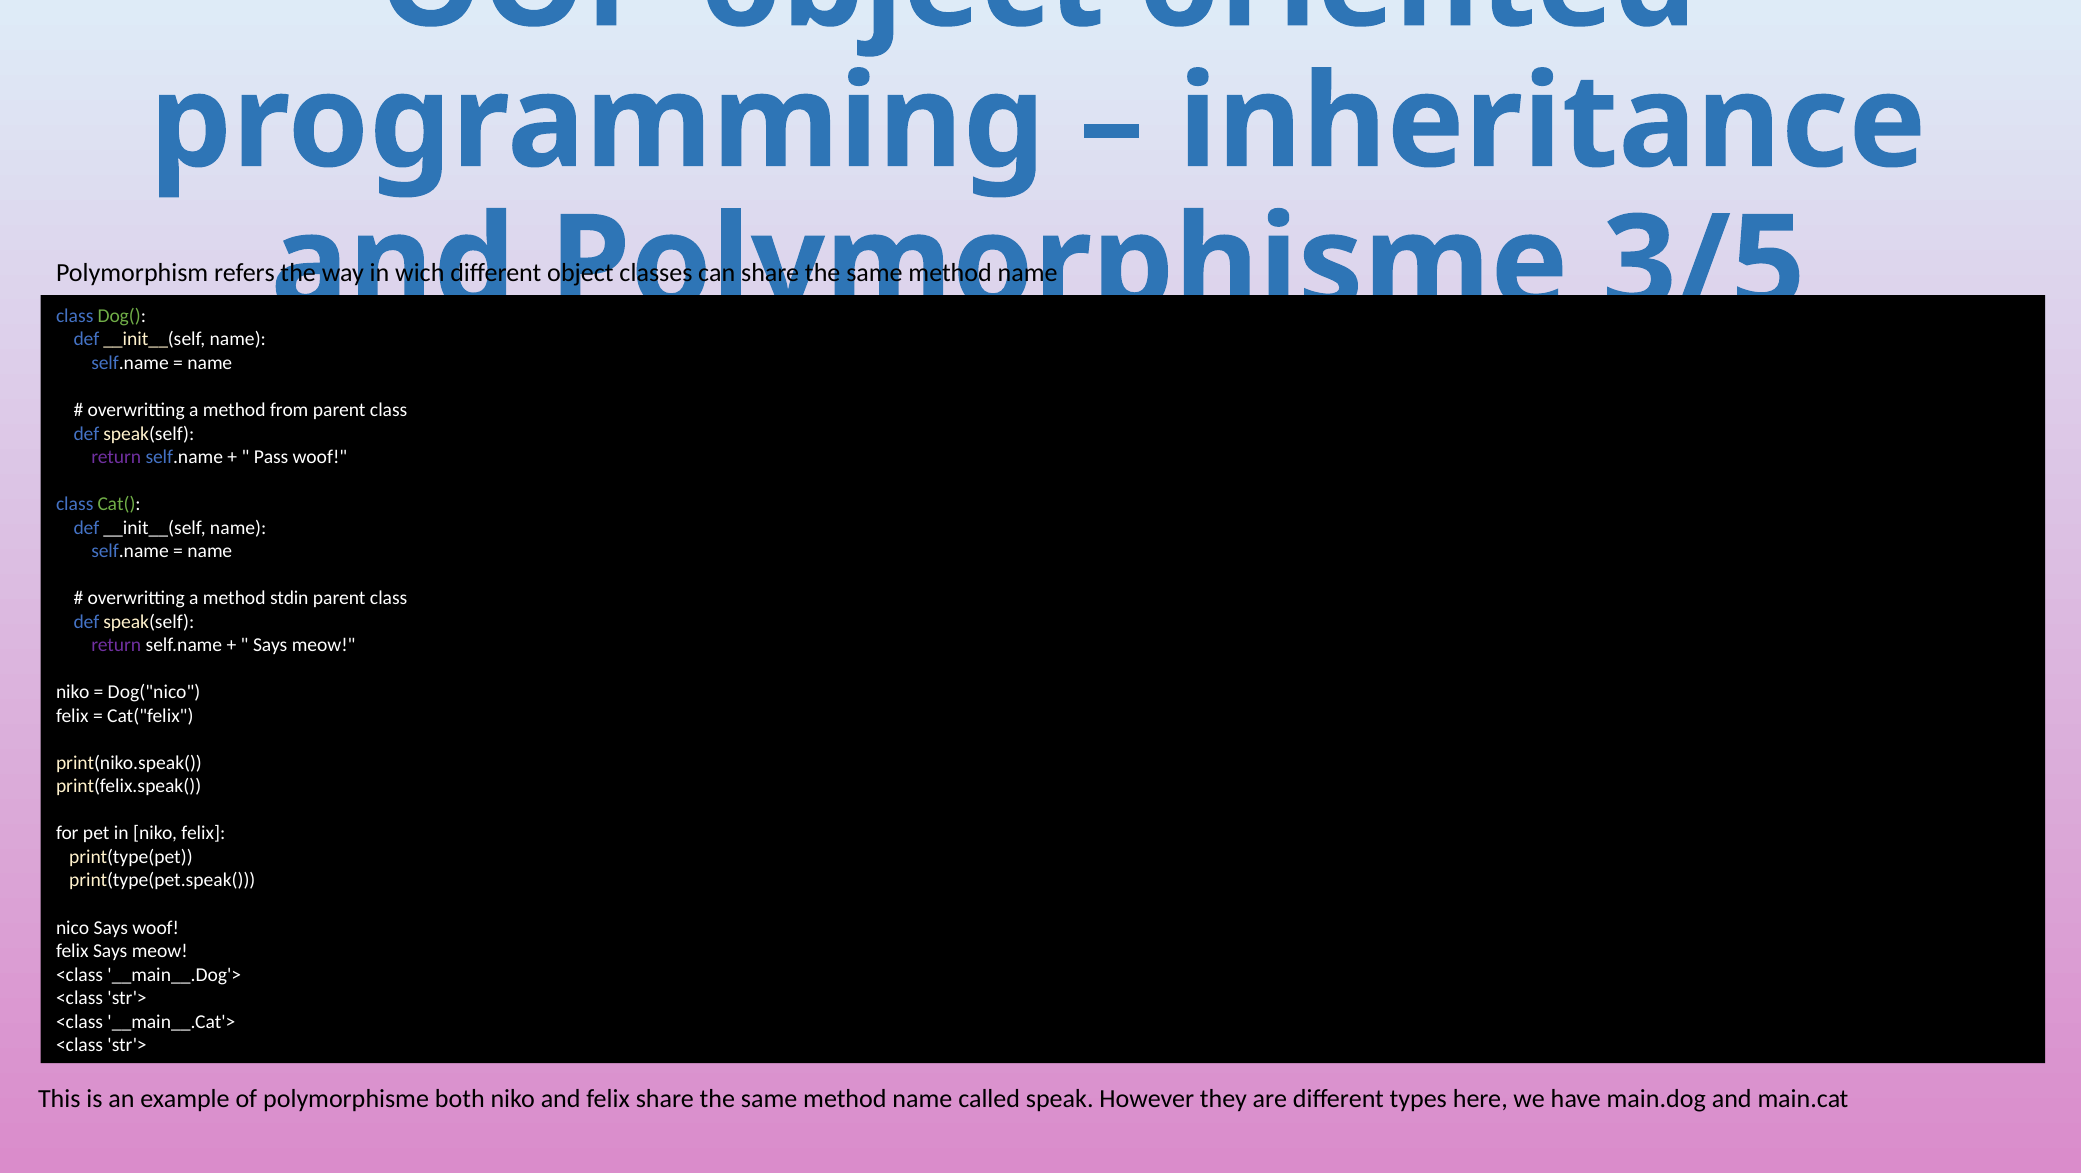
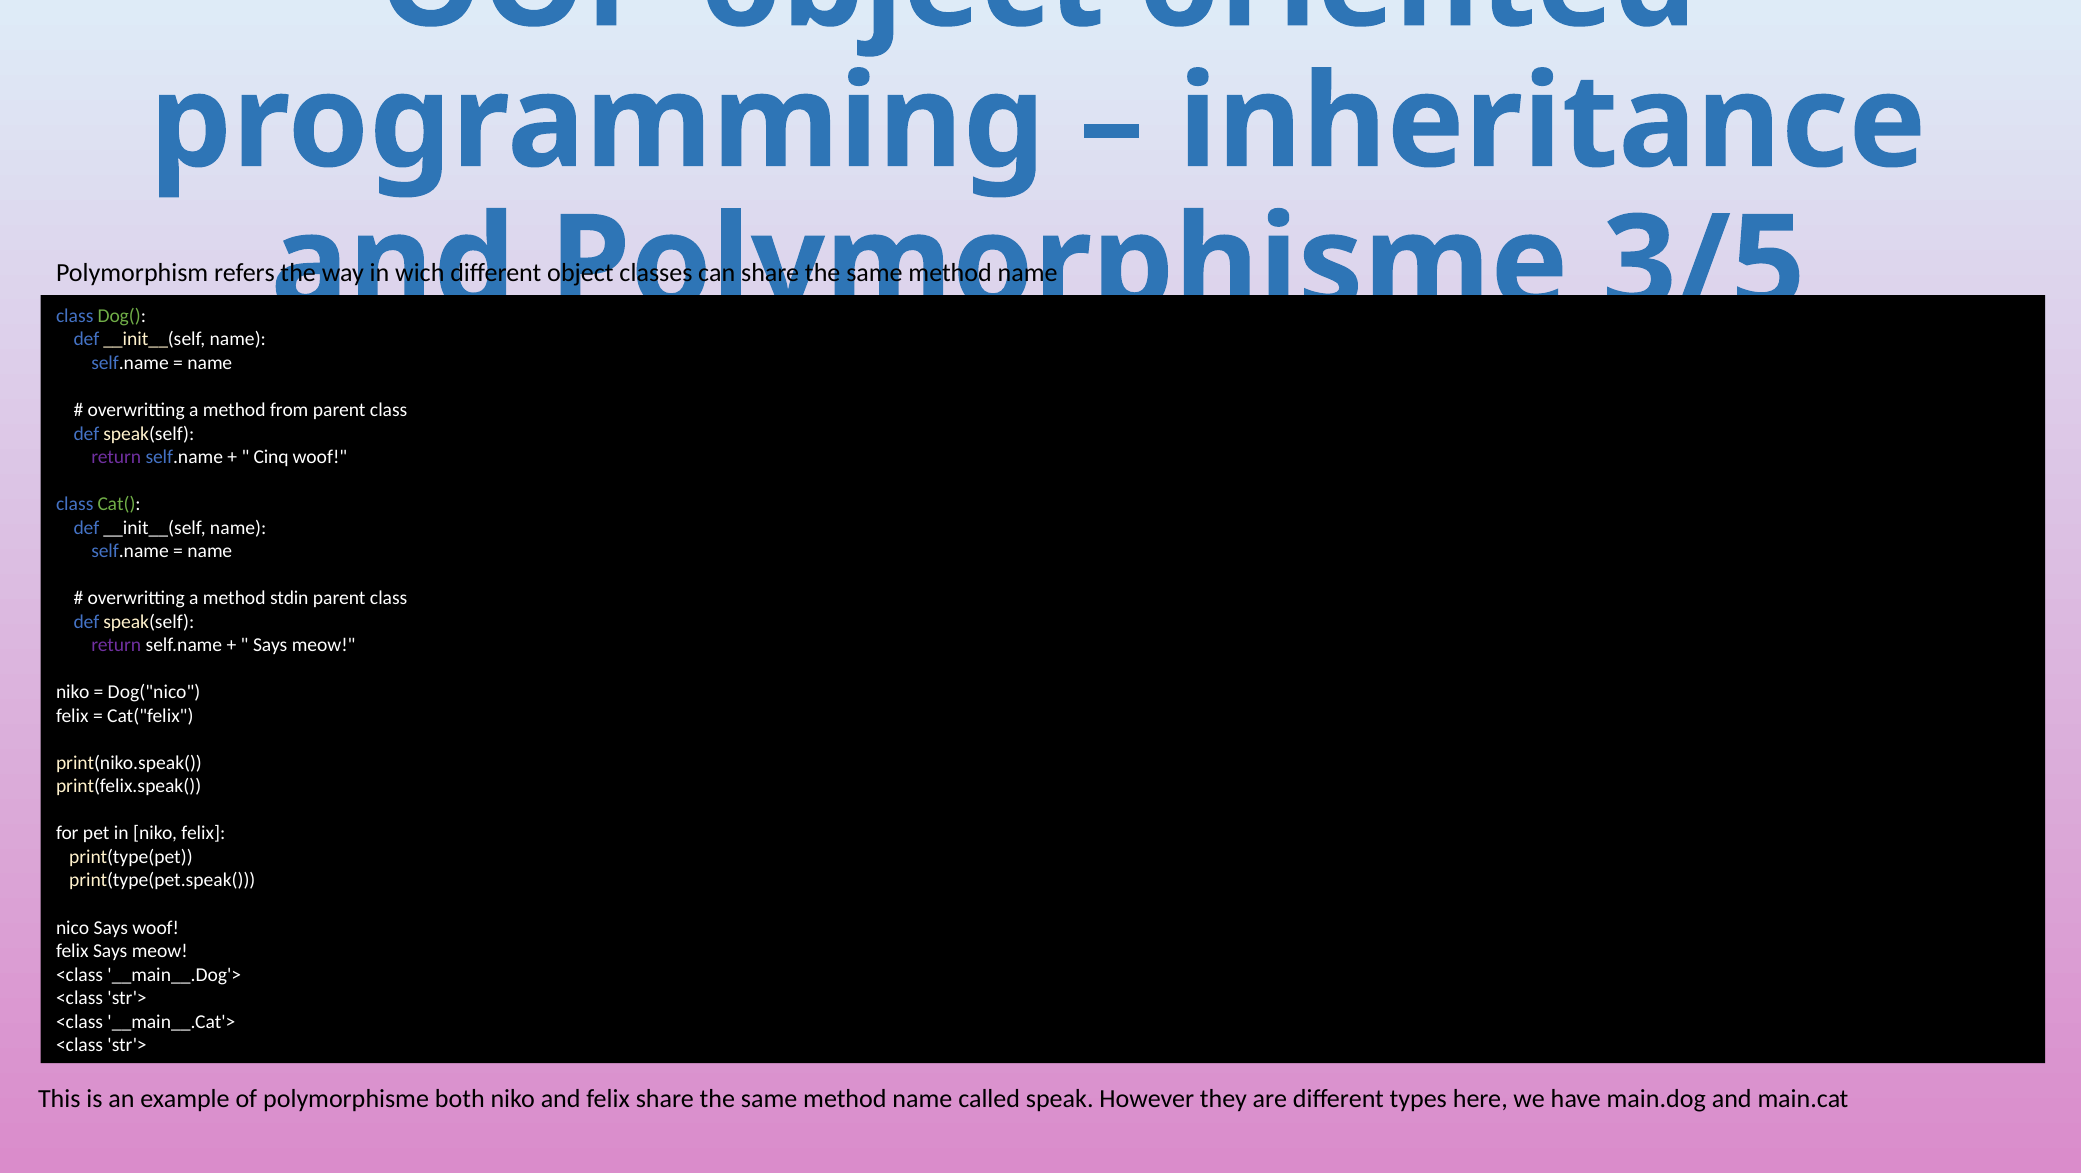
Pass: Pass -> Cinq (271, 457)
